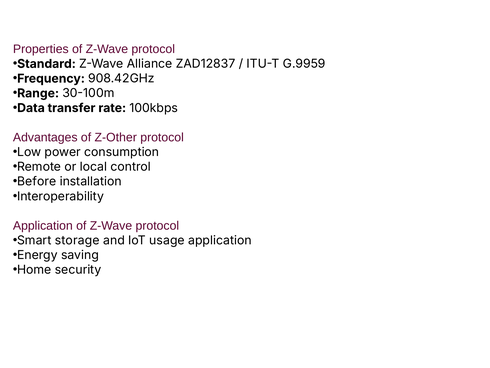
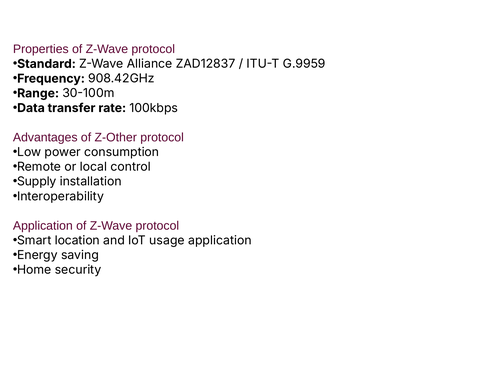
Before: Before -> Supply (37, 181)
storage: storage -> location (77, 240)
